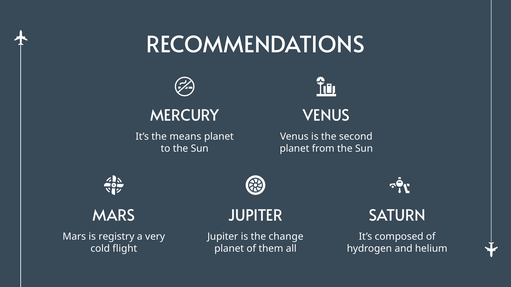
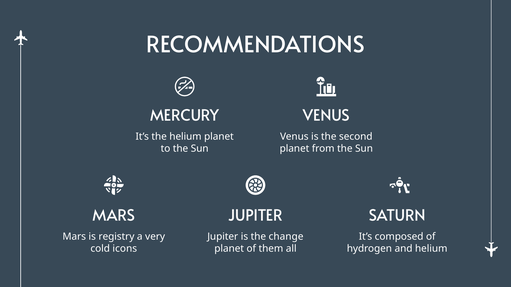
the means: means -> helium (185, 137)
flight: flight -> icons (125, 249)
